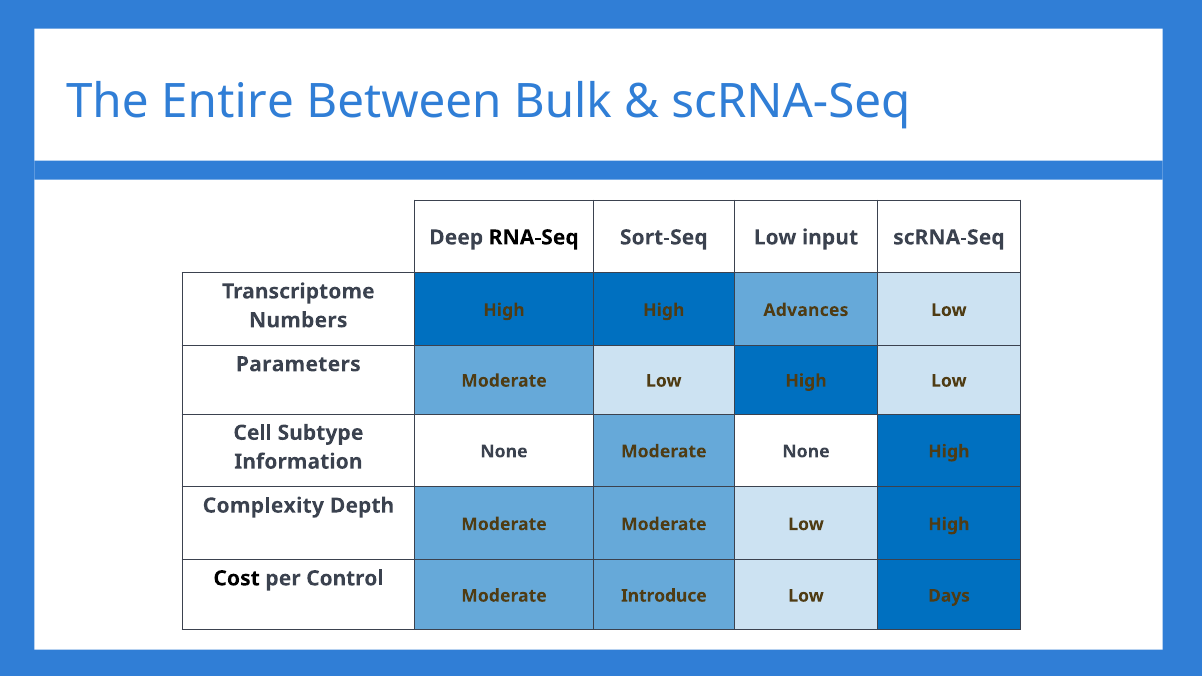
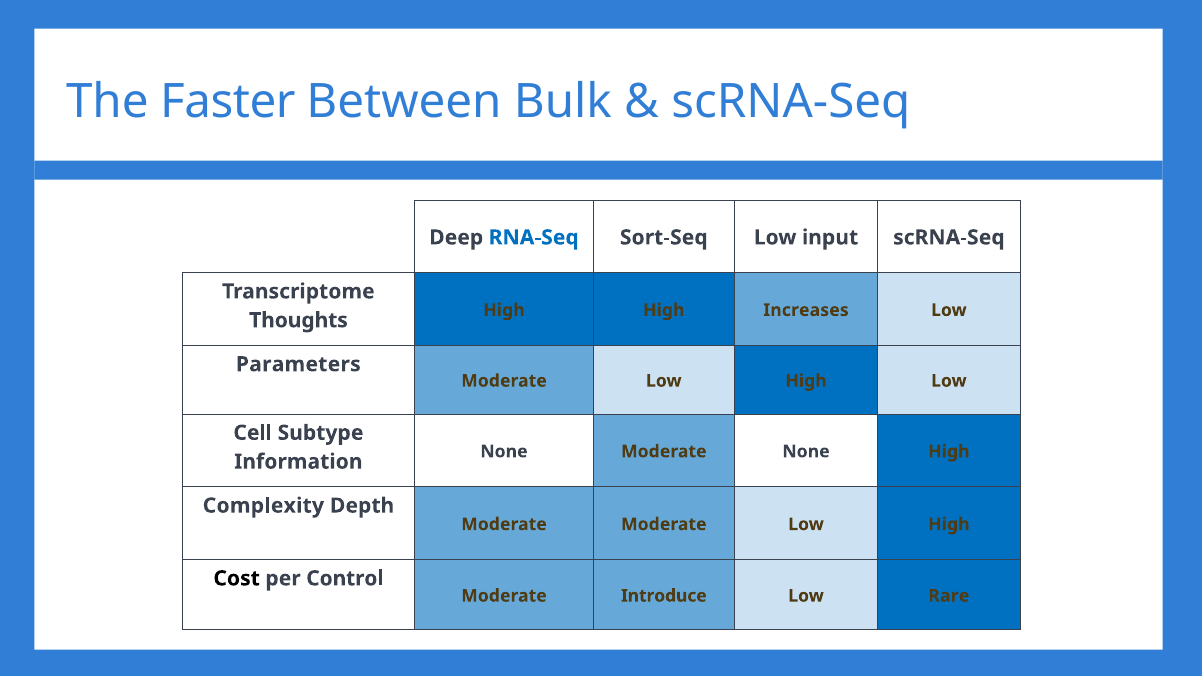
Entire: Entire -> Faster (228, 102)
RNA-Seq colour: black -> blue (534, 238)
Advances: Advances -> Increases (806, 310)
Numbers: Numbers -> Thoughts (298, 320)
Days: Days -> Rare (949, 596)
